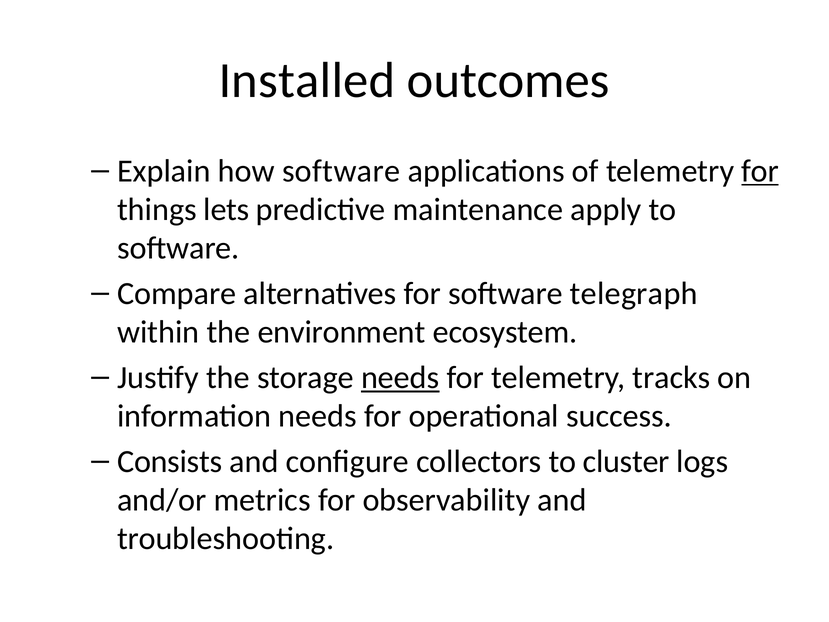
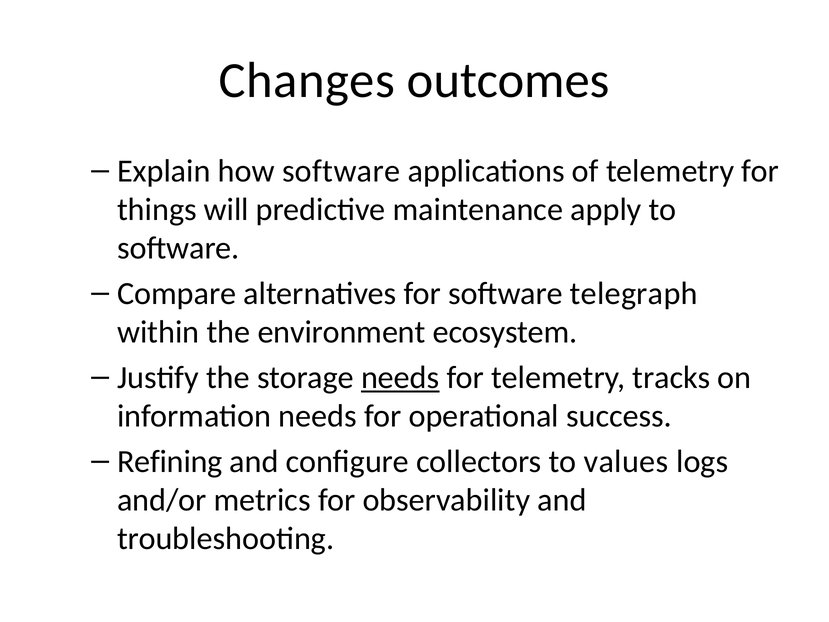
Installed: Installed -> Changes (307, 80)
for underline: present -> none (760, 171)
lets: lets -> will (226, 210)
Consists: Consists -> Refining (170, 461)
cluster: cluster -> values (626, 461)
